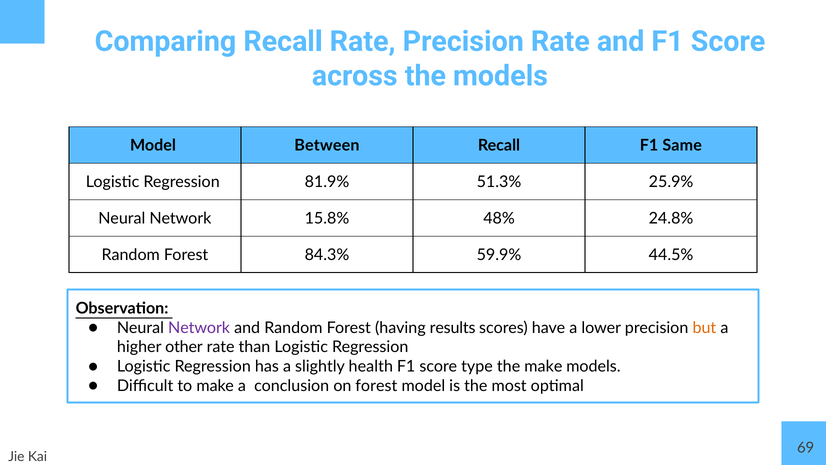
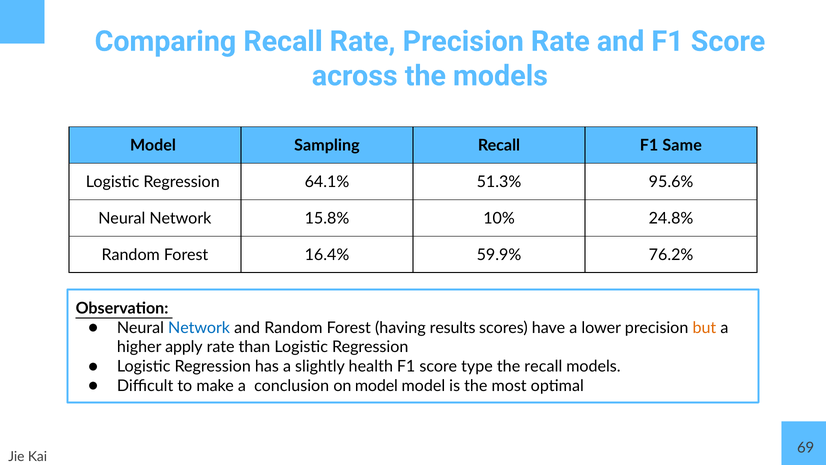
Between: Between -> Sampling (327, 145)
81.9%: 81.9% -> 64.1% (327, 182)
25.9%: 25.9% -> 95.6% (671, 182)
48%: 48% -> 10% (499, 218)
84.3%: 84.3% -> 16.4% (327, 255)
44.5%: 44.5% -> 76.2% (671, 255)
Network colour: purple -> blue (199, 328)
other: other -> apply (184, 347)
the make: make -> recall (543, 366)
on forest: forest -> model (376, 385)
